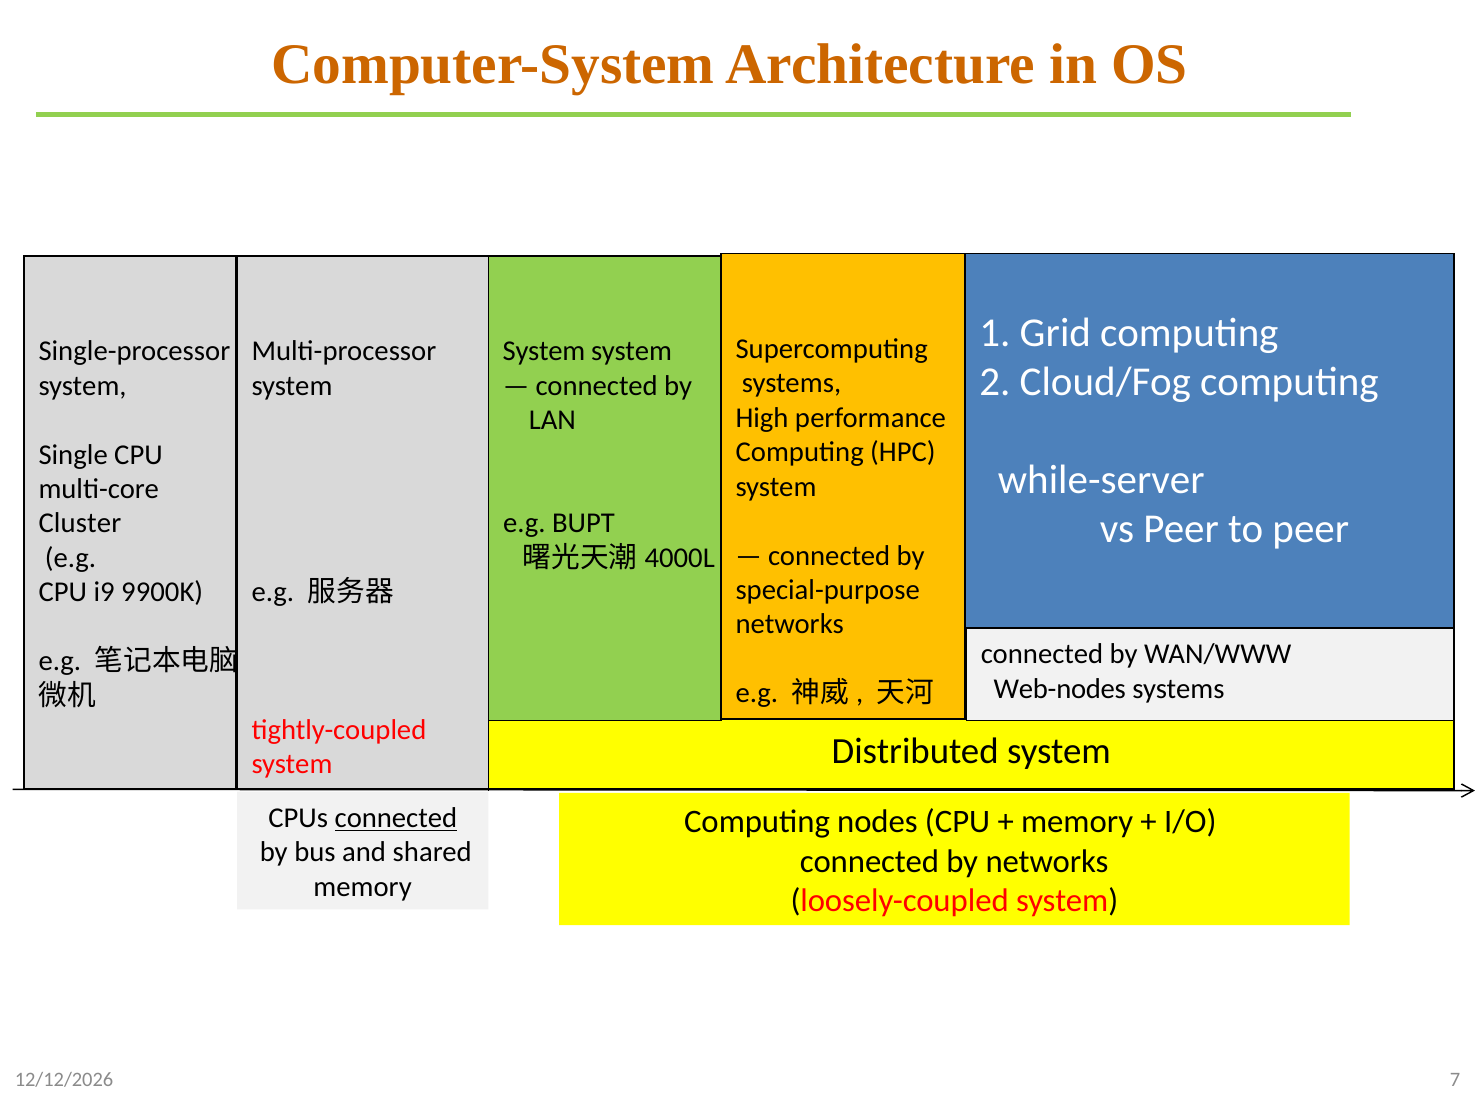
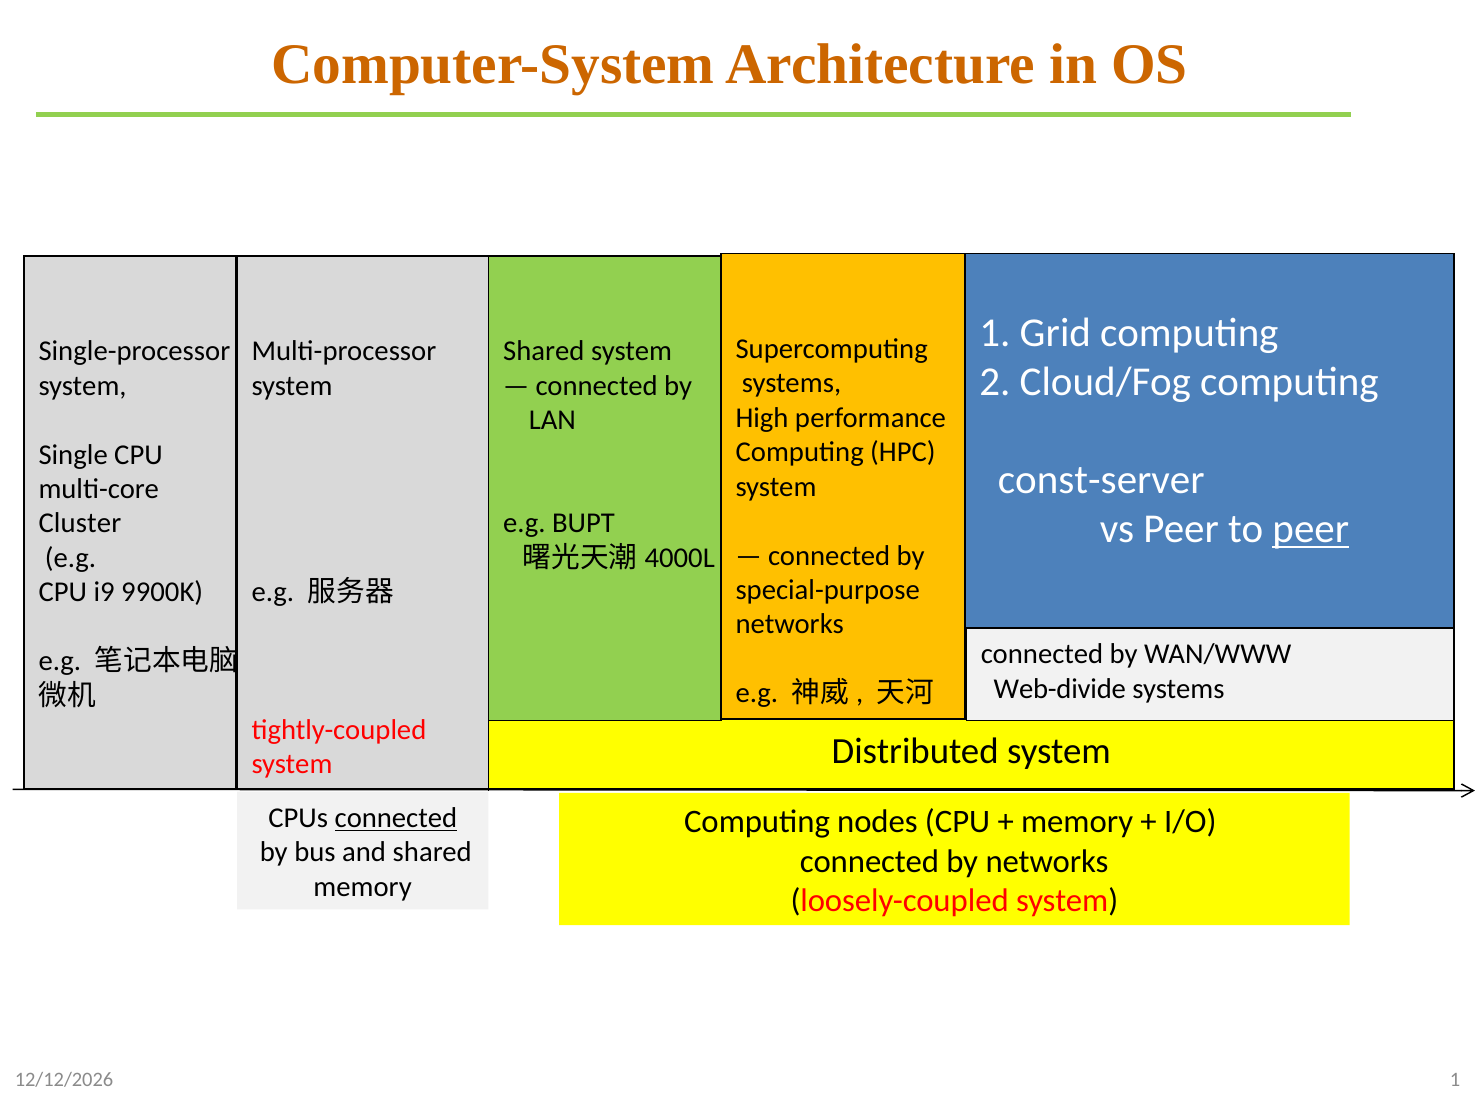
System: System -> Shared (544, 351)
while-server: while-server -> const-server (1101, 480)
peer underline: none -> present (1311, 529)
Web-nodes: Web-nodes -> Web-divide (1060, 689)
7: 7 -> 1 (1455, 1080)
